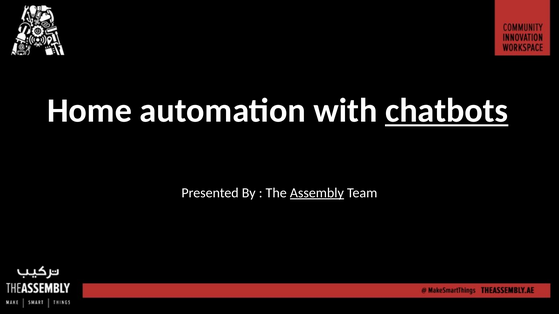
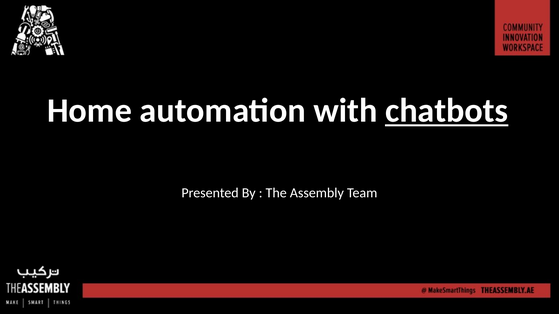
Assembly underline: present -> none (317, 193)
